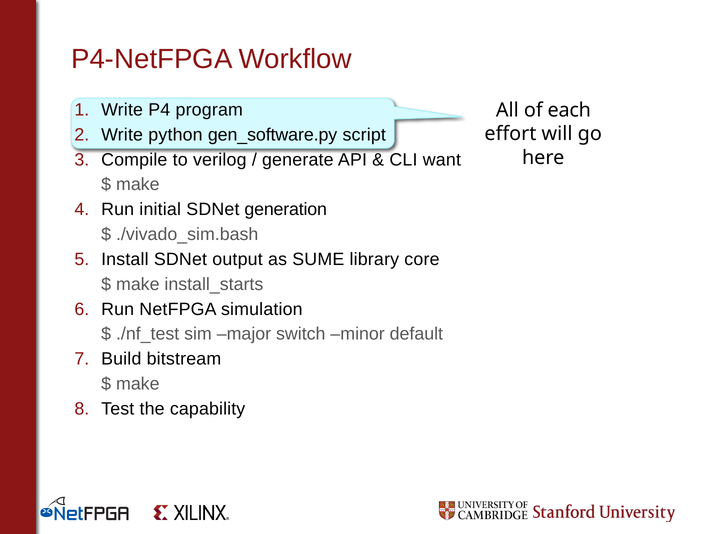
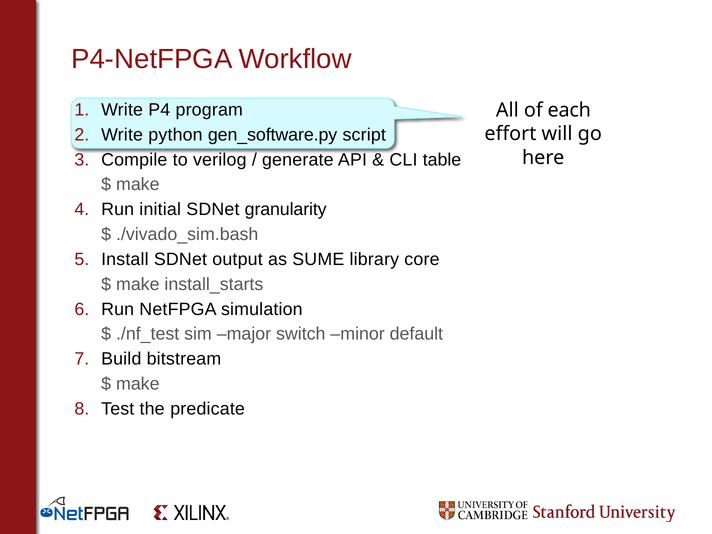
want: want -> table (442, 160)
generation: generation -> granularity (286, 210)
capability: capability -> predicate (208, 409)
